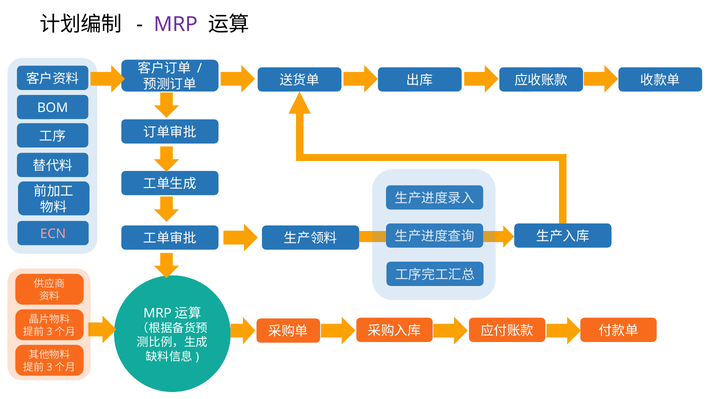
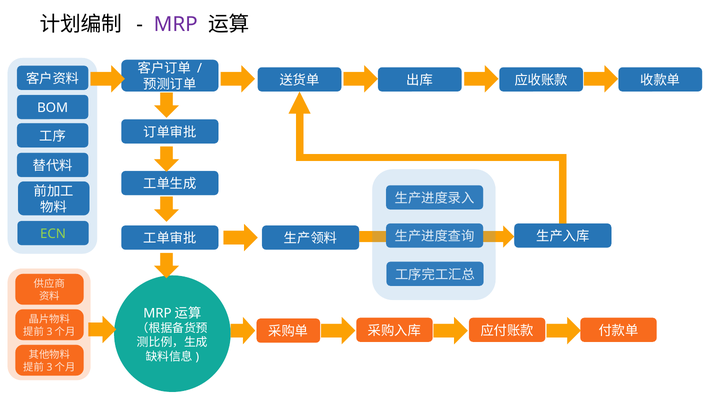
ECN colour: pink -> light green (53, 234)
